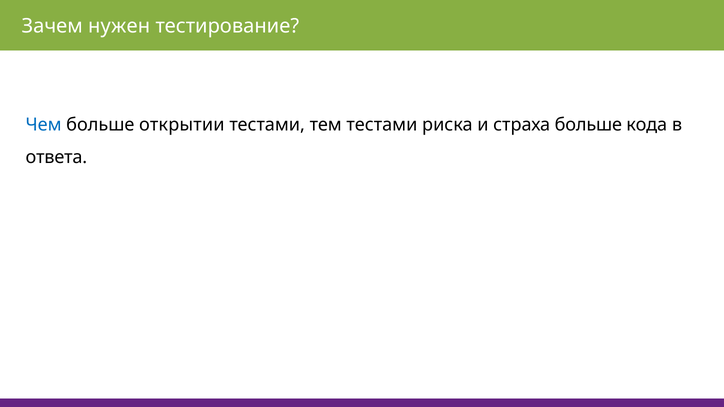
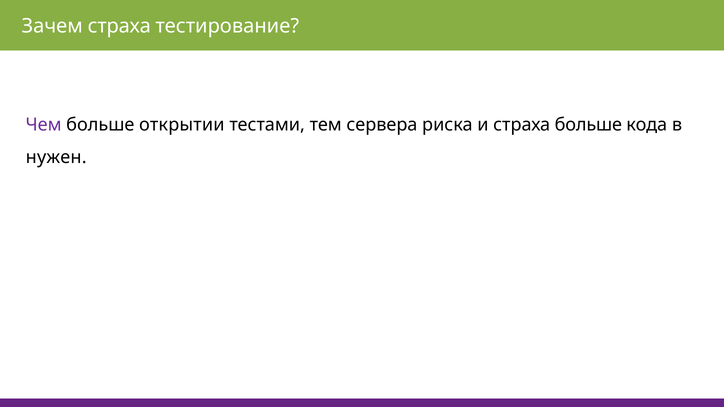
Зачем нужен: нужен -> страха (119, 26)
Чем colour: blue -> purple (44, 125)
тем тестами: тестами -> сервера (382, 125)
ответа: ответа -> нужен (56, 158)
